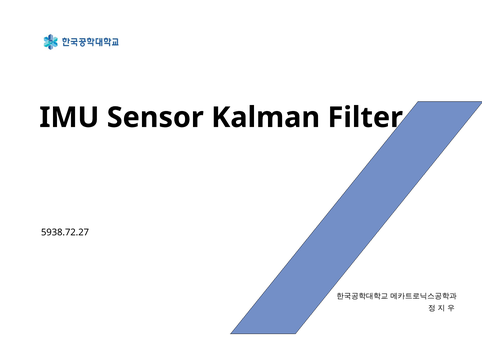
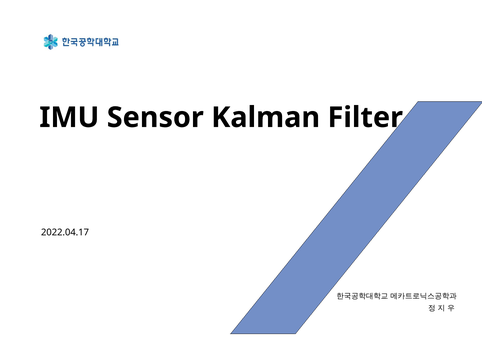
5938.72.27: 5938.72.27 -> 2022.04.17 (65, 233)
